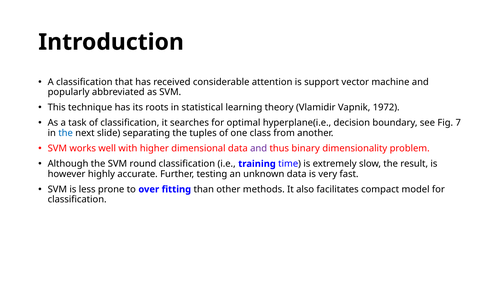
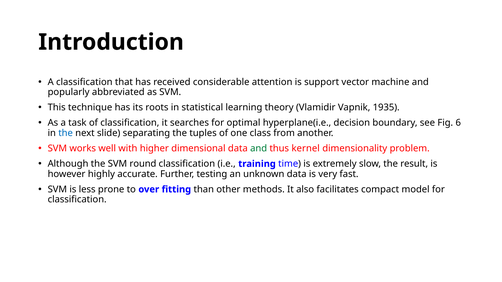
1972: 1972 -> 1935 (386, 108)
7: 7 -> 6 (458, 123)
and colour: purple -> green (259, 149)
binary: binary -> kernel (306, 149)
